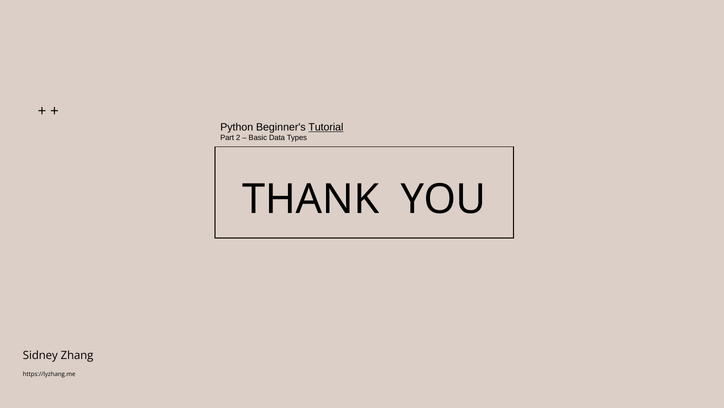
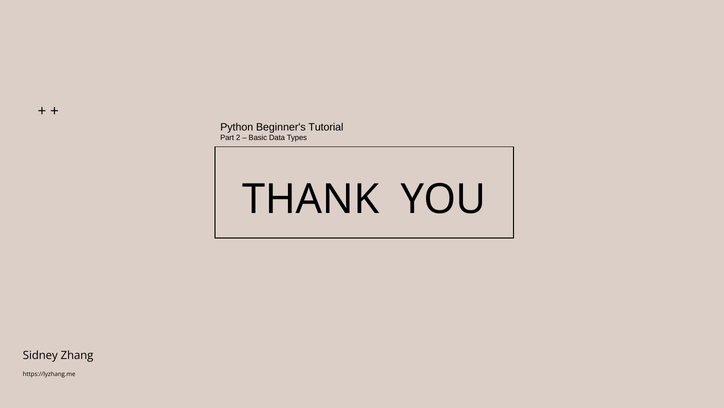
Tutorial underline: present -> none (326, 127)
